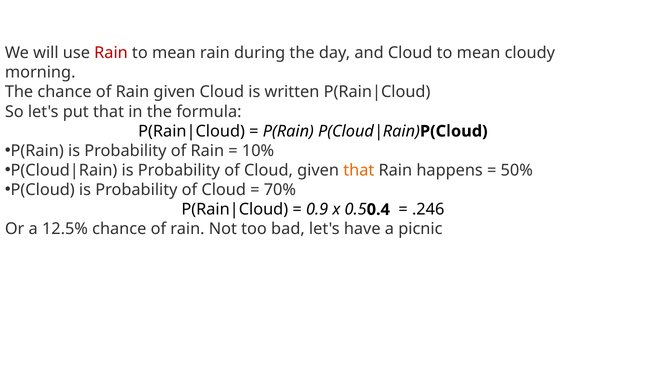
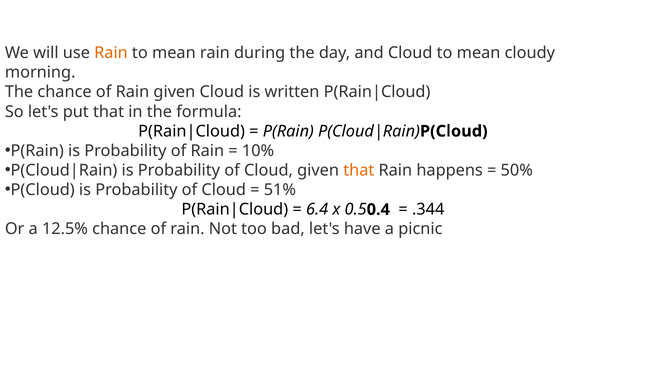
Rain colour: red -> orange (111, 53)
70%: 70% -> 51% (280, 190)
0.9: 0.9 -> 6.4 (317, 210)
.246: .246 -> .344 (428, 210)
